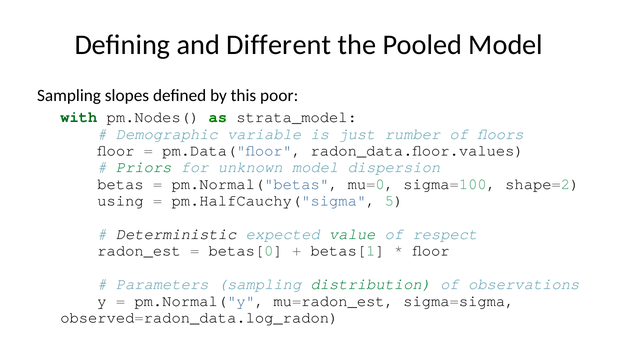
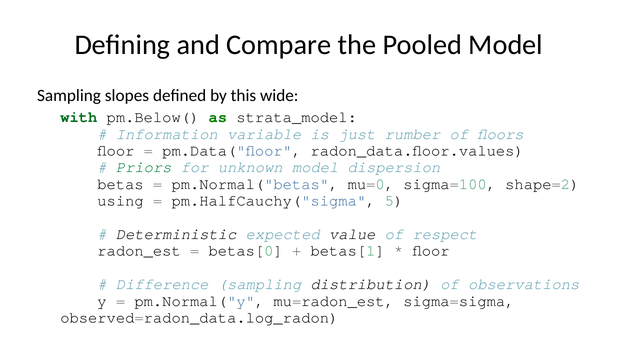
Different: Different -> Compare (279, 45)
poor: poor -> wide (279, 96)
pm.Nodes(: pm.Nodes( -> pm.Below( (153, 117)
Demographic: Demographic -> Information (167, 134)
value colour: green -> black (352, 234)
Parameters: Parameters -> Difference (162, 284)
distribution colour: green -> black (371, 284)
